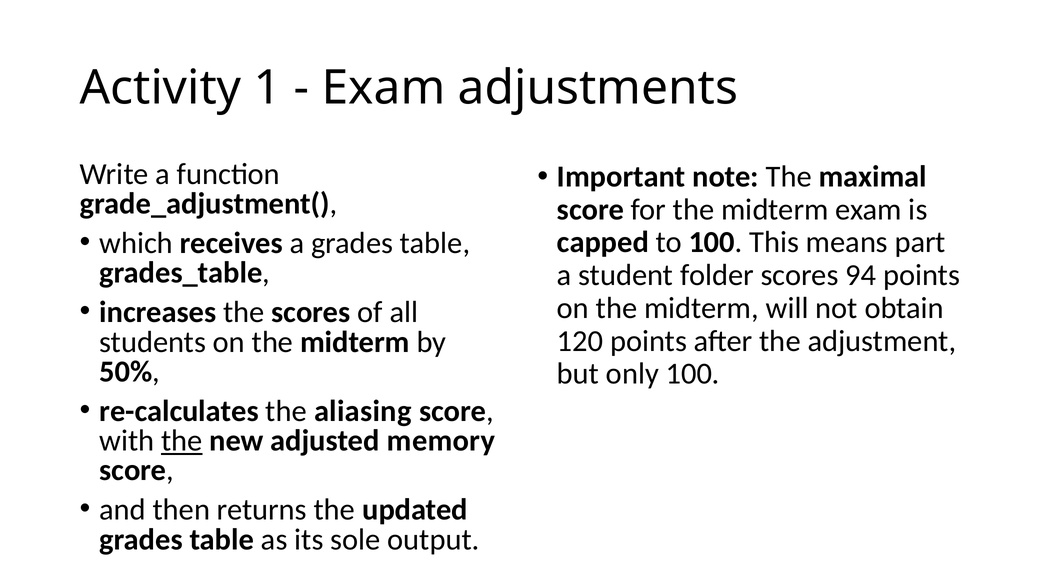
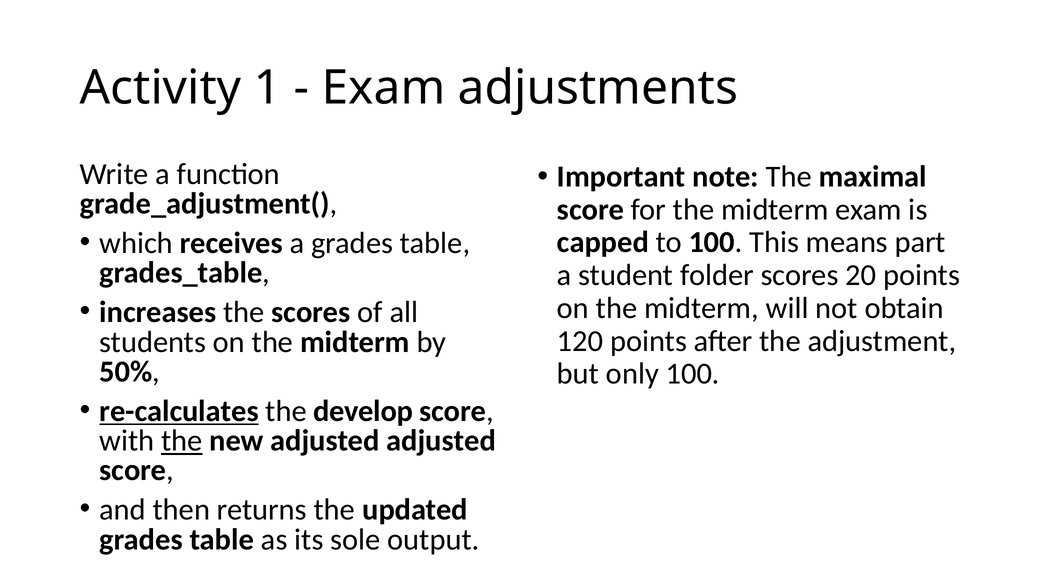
94: 94 -> 20 (861, 275)
re-calculates underline: none -> present (179, 411)
aliasing: aliasing -> develop (363, 411)
adjusted memory: memory -> adjusted (441, 441)
